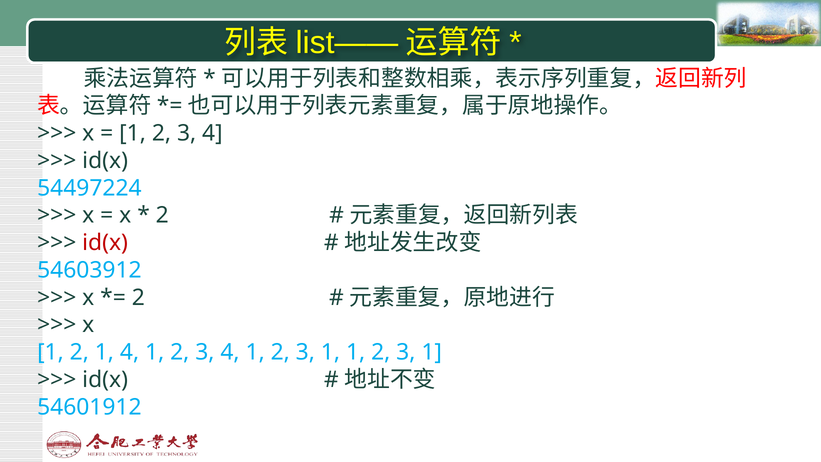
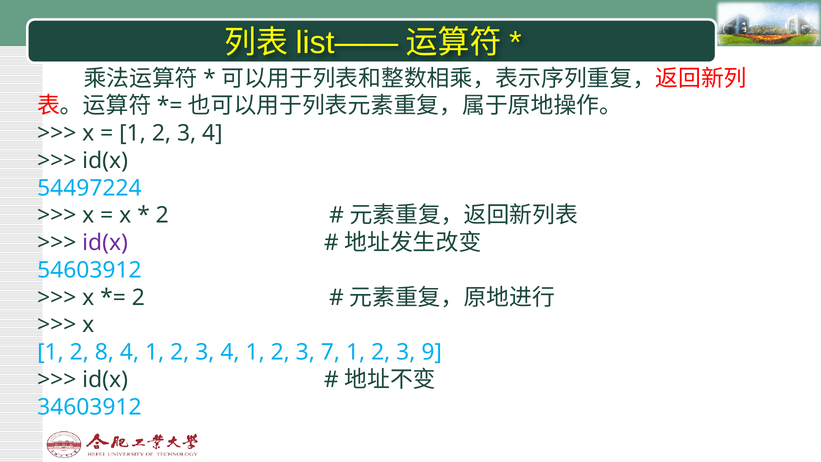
id(x colour: red -> purple (105, 243)
2 1: 1 -> 8 (104, 352)
1: 1 -> 7 (330, 352)
1: 1 -> 9 (432, 352)
54601912: 54601912 -> 34603912 (89, 407)
